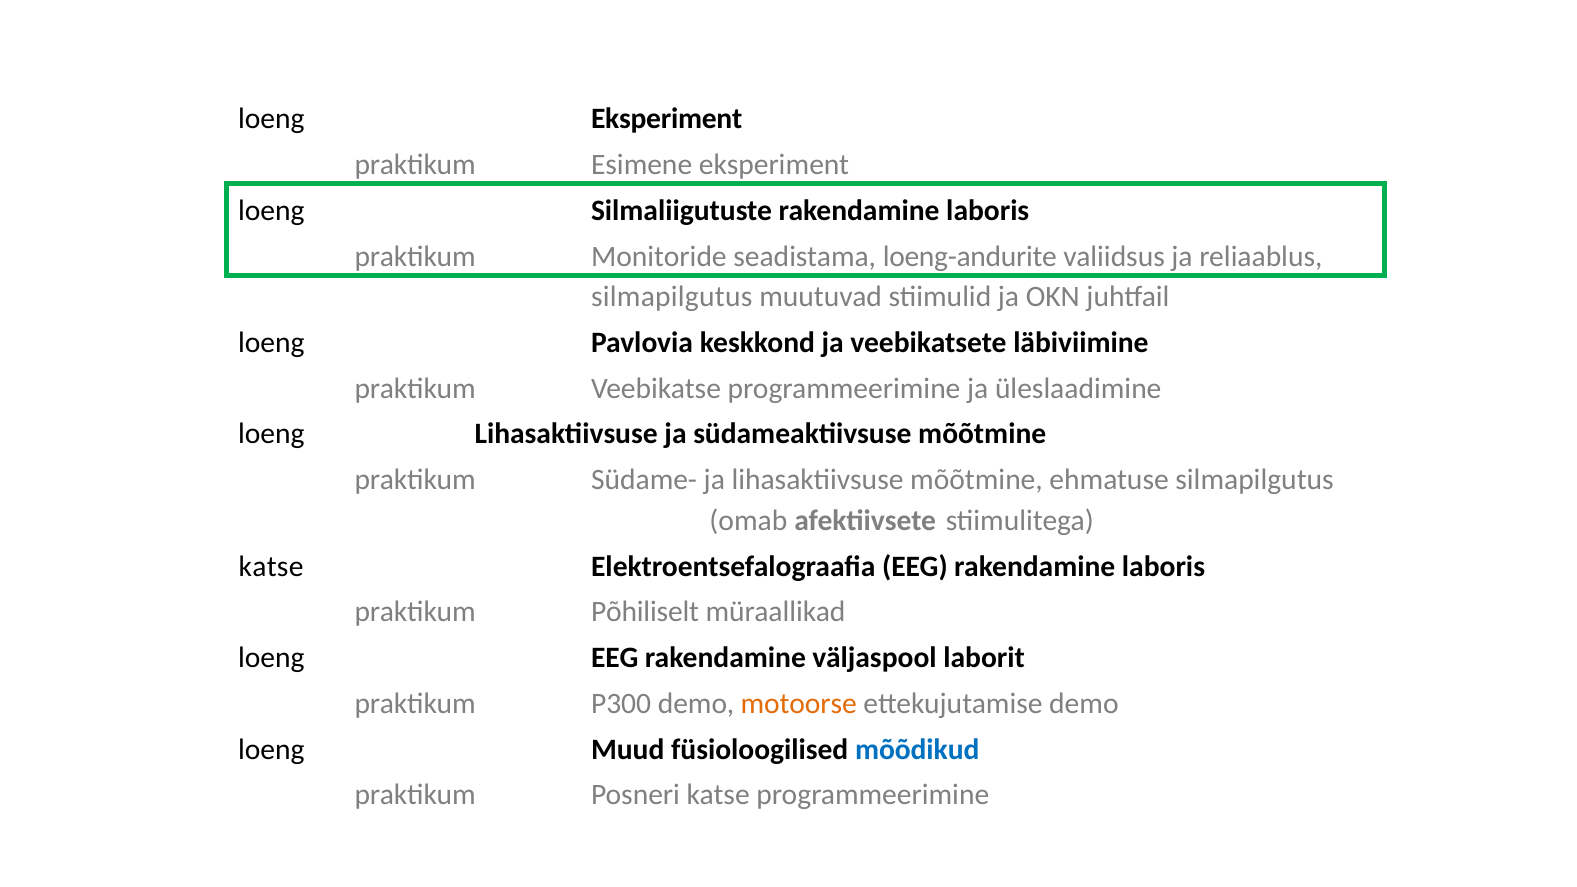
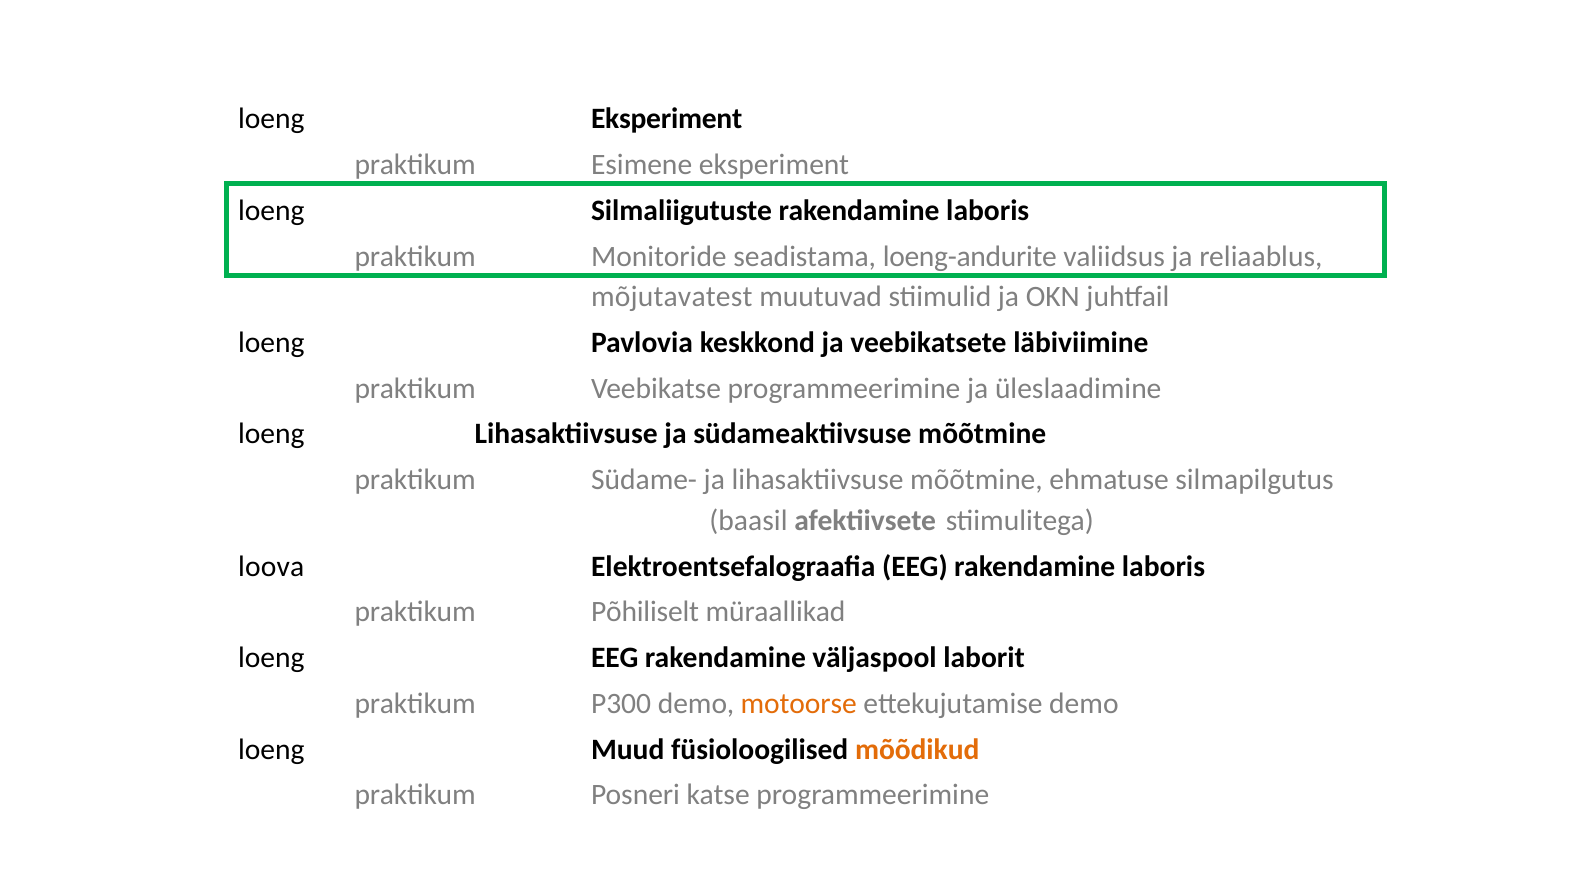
silmapilgutus: silmapilgutus -> mõjutavatest (672, 297)
omab: omab -> baasil (748, 521)
katse: katse -> loova (271, 566)
mõõdikud colour: blue -> orange (917, 749)
